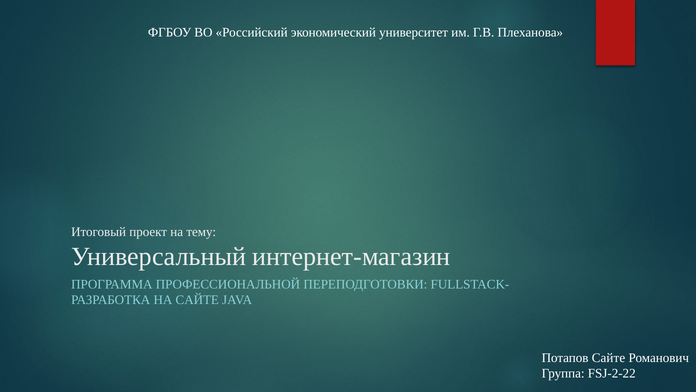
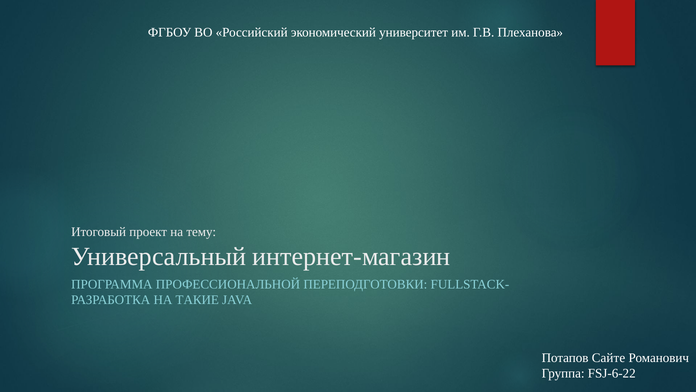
НА САЙТЕ: САЙТЕ -> ТАКИЕ (197, 300)
FSJ-2-22: FSJ-2-22 -> FSJ-6-22 (612, 373)
